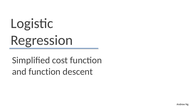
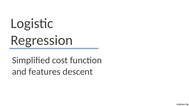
and function: function -> features (45, 72)
